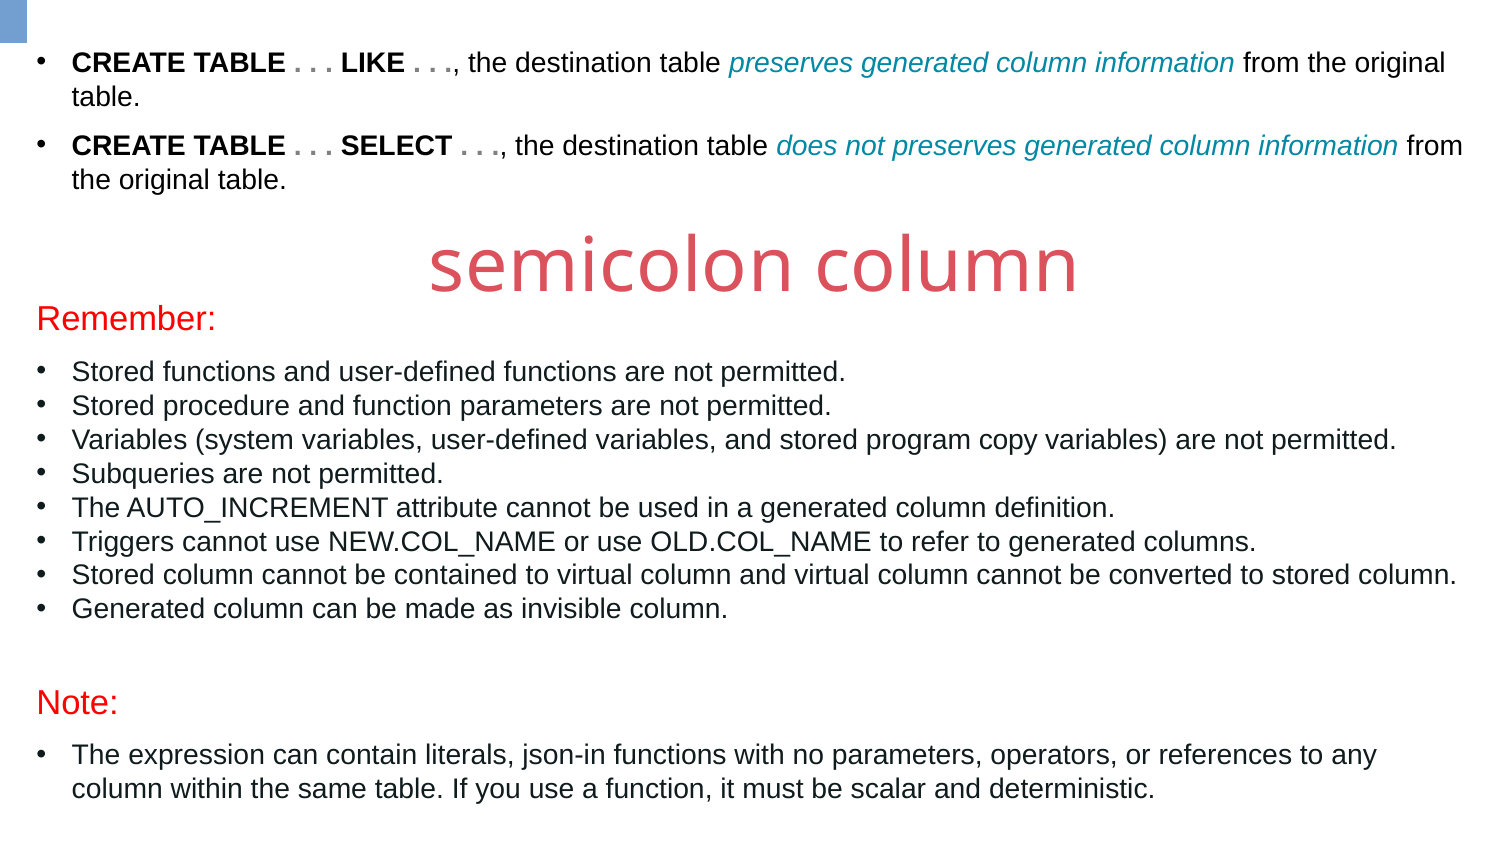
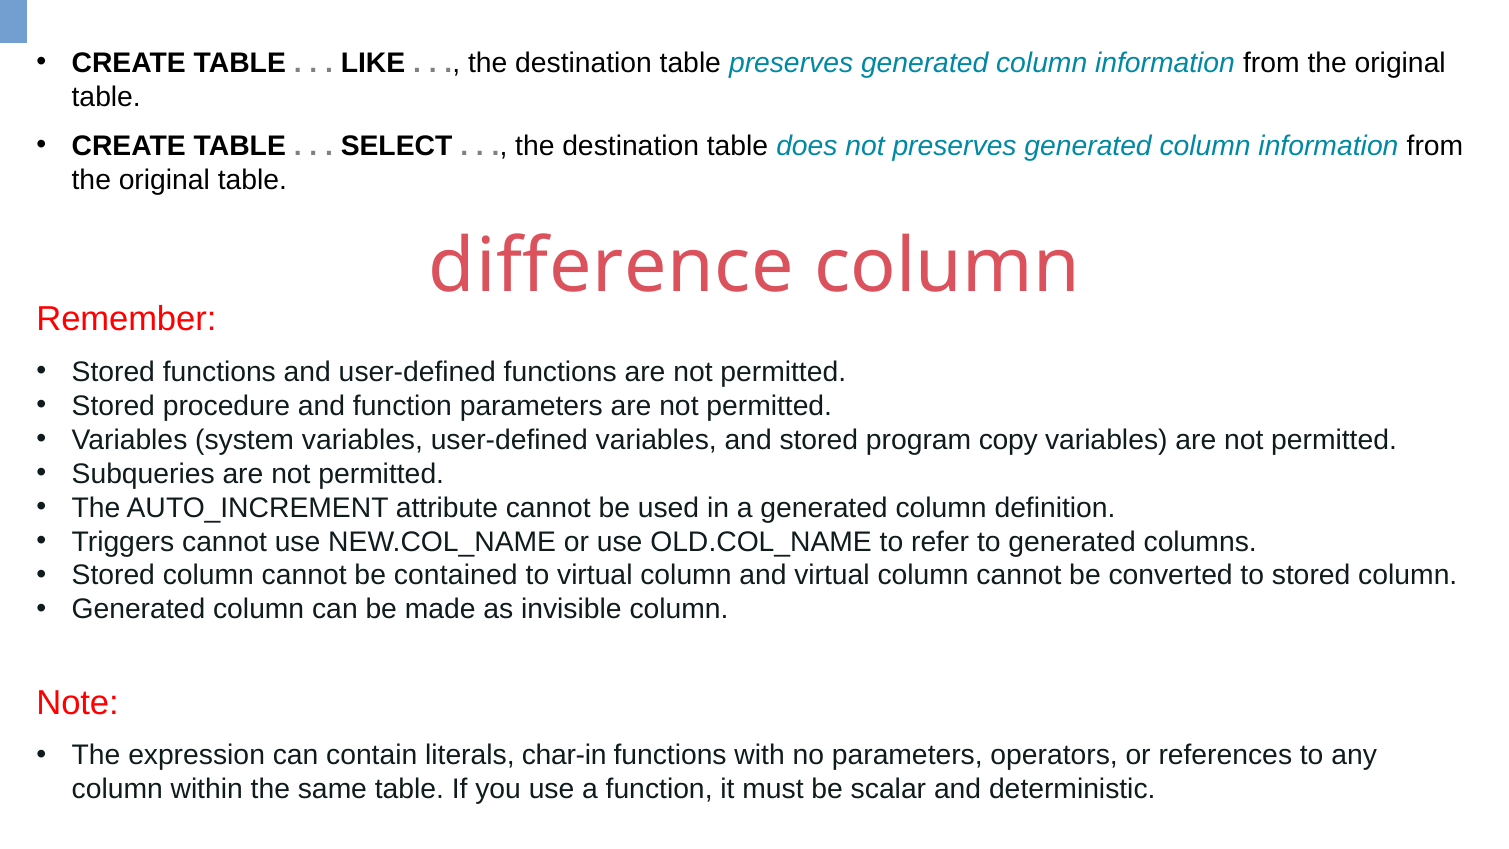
semicolon: semicolon -> difference (612, 267)
json-in: json-in -> char-in (564, 755)
